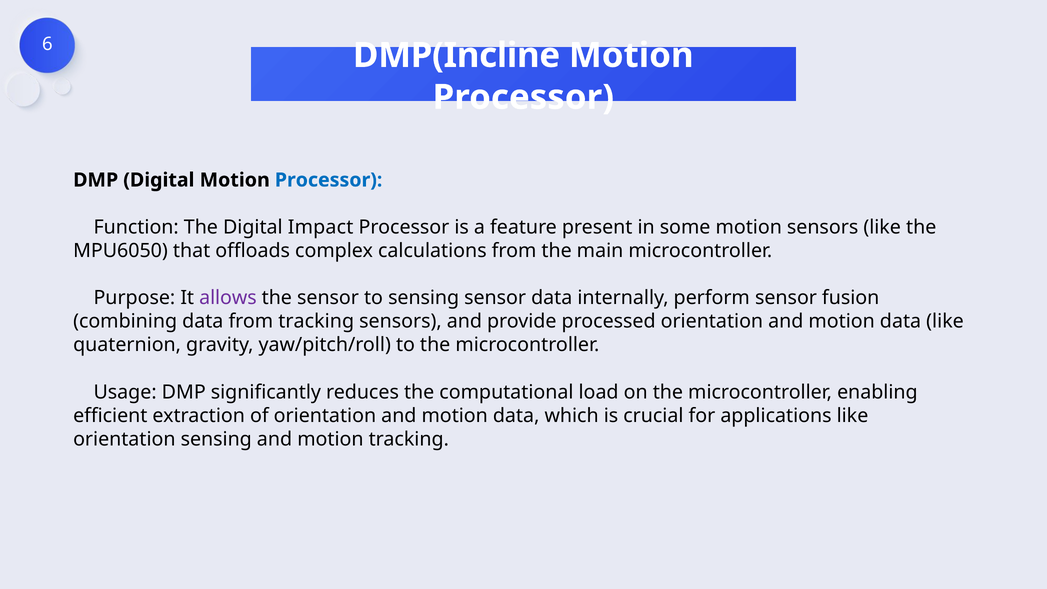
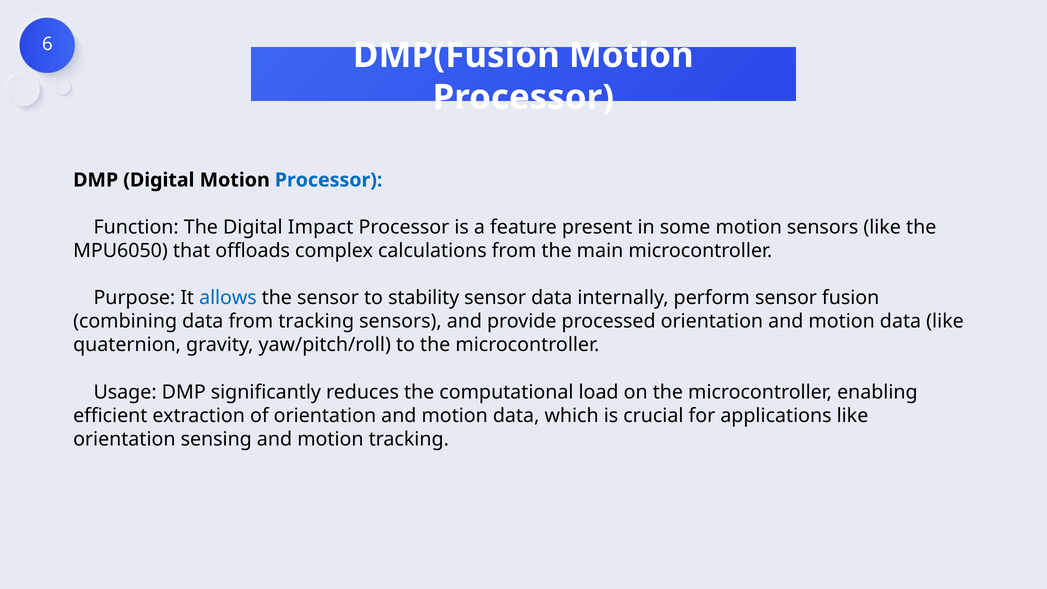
DMP(Incline: DMP(Incline -> DMP(Fusion (456, 55)
allows colour: purple -> blue (228, 298)
to sensing: sensing -> stability (424, 298)
